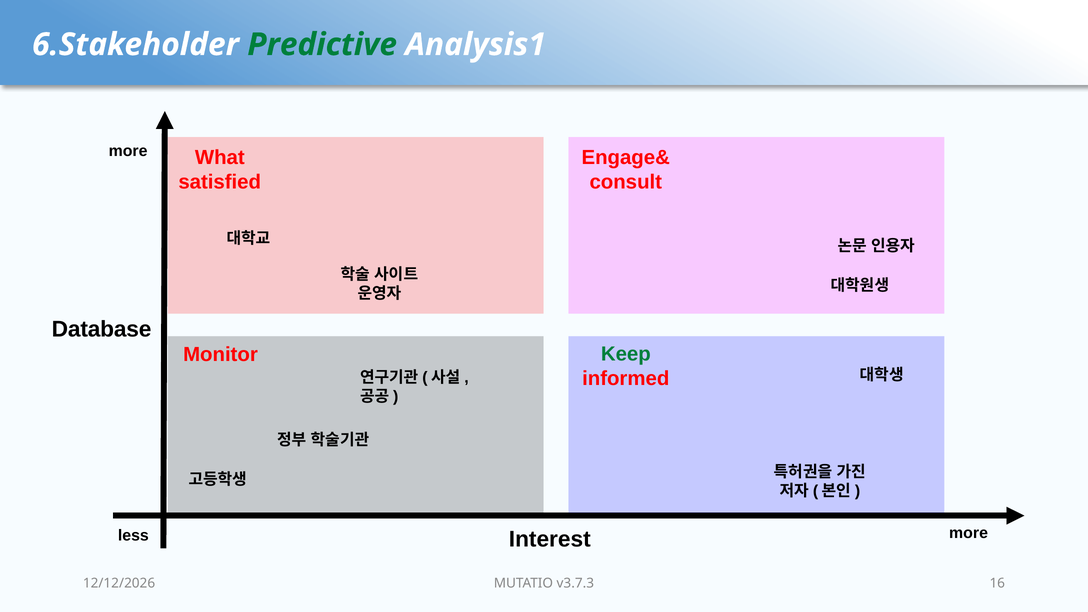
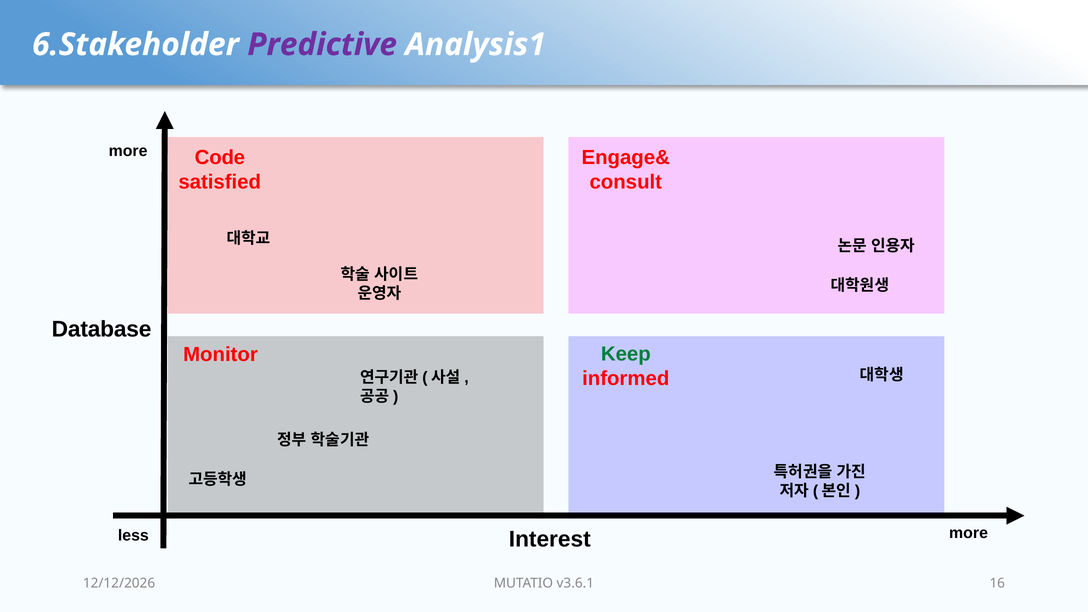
Predictive colour: green -> purple (322, 45)
What: What -> Code (220, 158)
v3.7.3: v3.7.3 -> v3.6.1 (575, 583)
